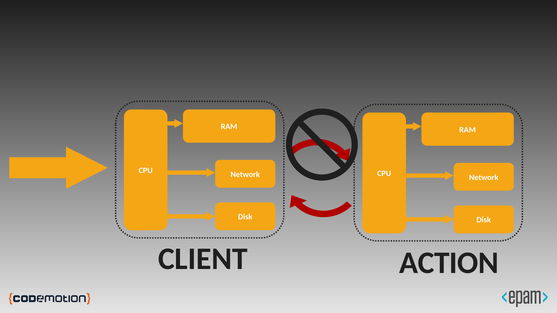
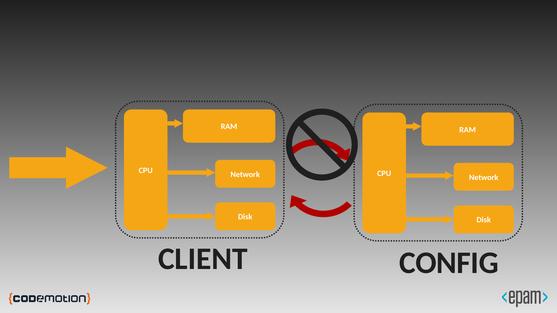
ACTION: ACTION -> CONFIG (449, 263)
